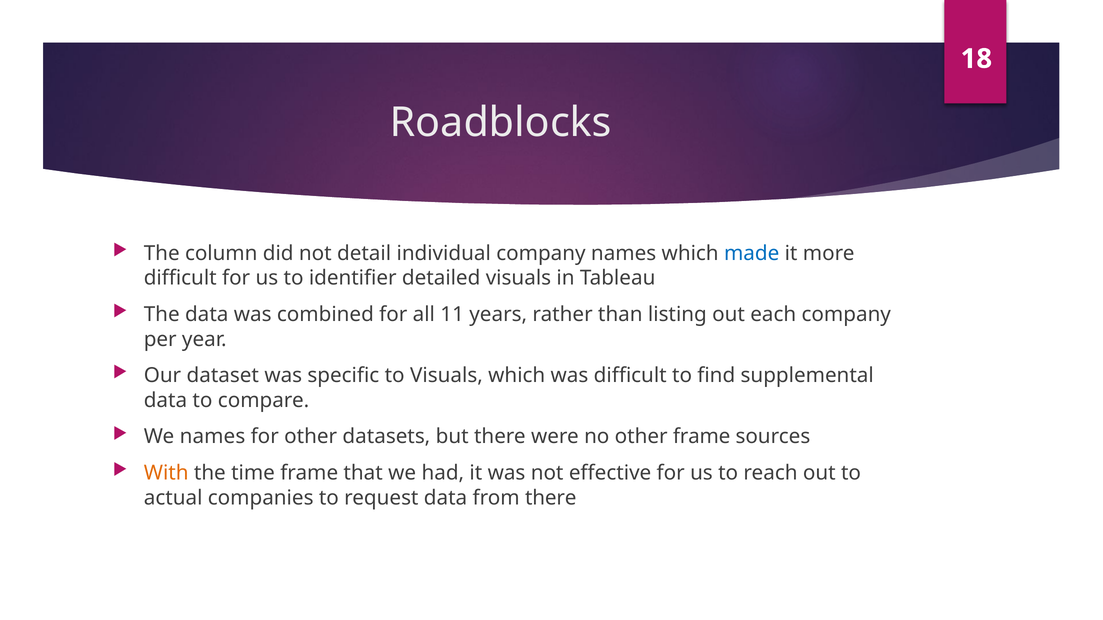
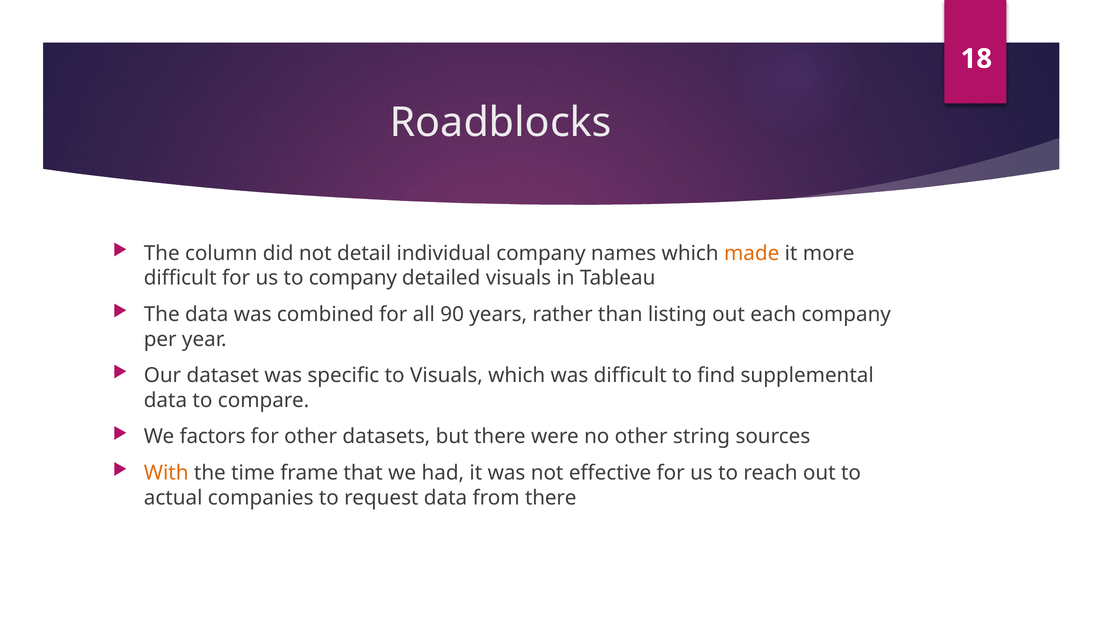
made colour: blue -> orange (752, 254)
to identifier: identifier -> company (353, 278)
11: 11 -> 90 (452, 315)
We names: names -> factors (213, 437)
other frame: frame -> string (702, 437)
